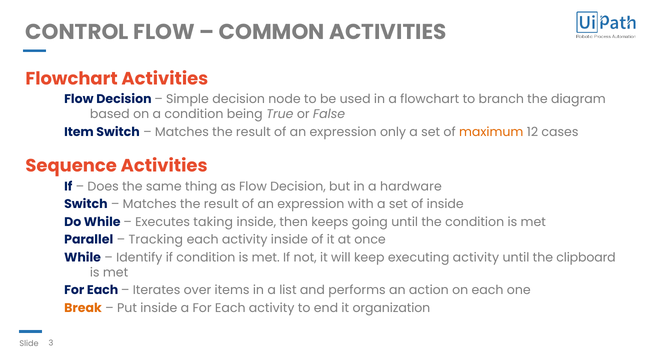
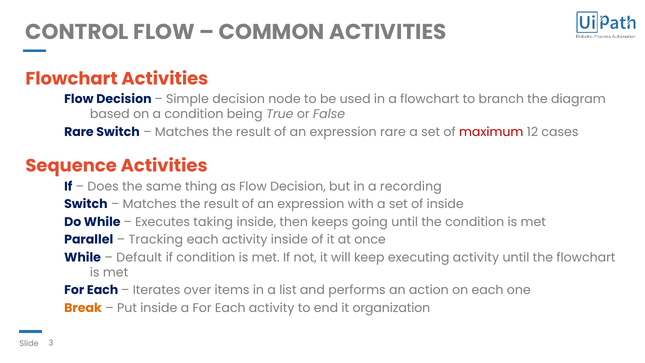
Item: Item -> Rare (79, 132)
expression only: only -> rare (393, 132)
maximum colour: orange -> red (491, 132)
hardware: hardware -> recording (411, 186)
Identify: Identify -> Default (139, 257)
the clipboard: clipboard -> flowchart (586, 257)
